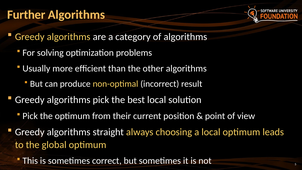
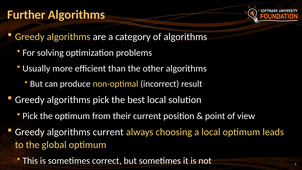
algorithms straight: straight -> current (108, 132)
